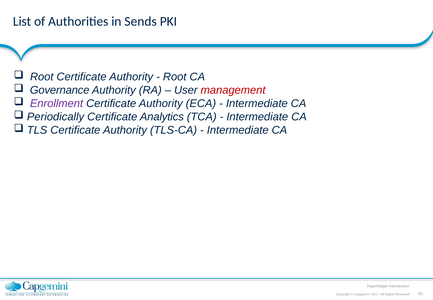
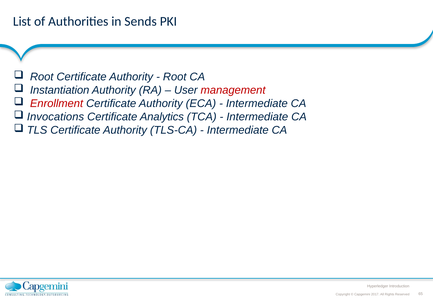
Governance: Governance -> Instantiation (60, 90)
Enrollment colour: purple -> red (57, 104)
Periodically: Periodically -> Invocations (56, 117)
